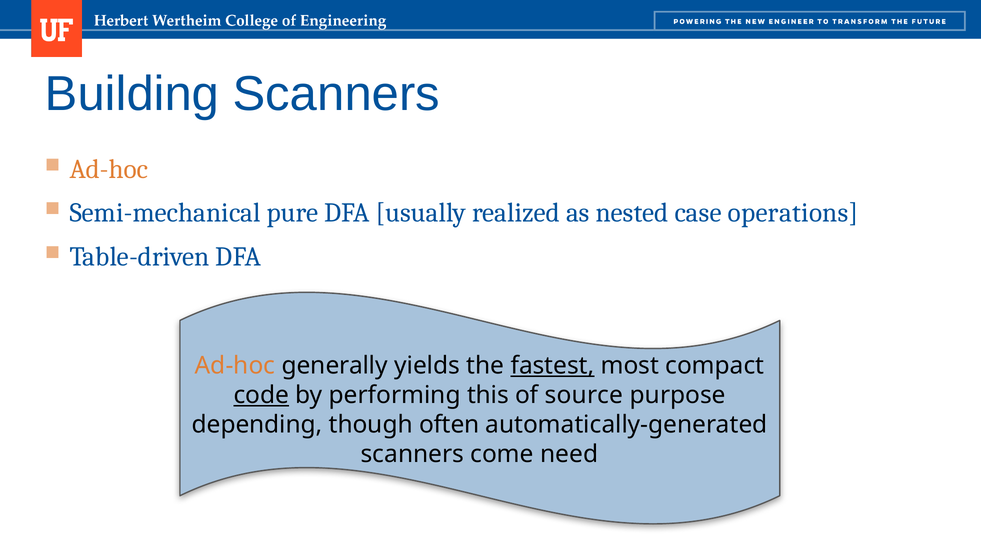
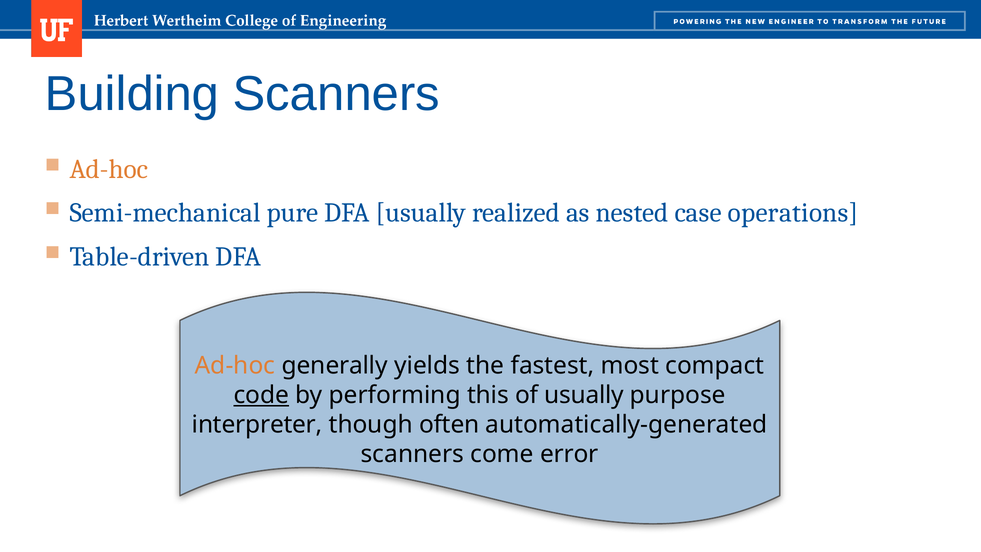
fastest underline: present -> none (552, 365)
of source: source -> usually (584, 395)
depending: depending -> interpreter (257, 424)
need: need -> error (569, 454)
